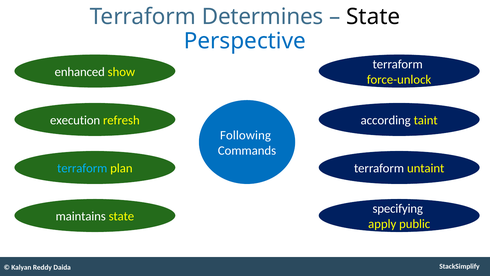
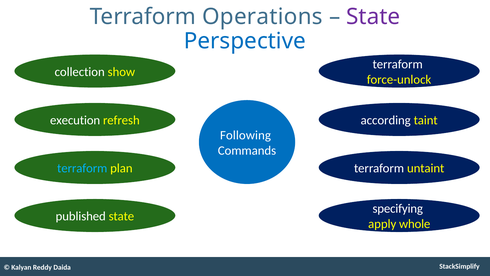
Determines: Determines -> Operations (262, 17)
State colour: black -> purple (373, 17)
enhanced: enhanced -> collection (80, 72)
maintains: maintains -> published (81, 216)
public: public -> whole (415, 224)
